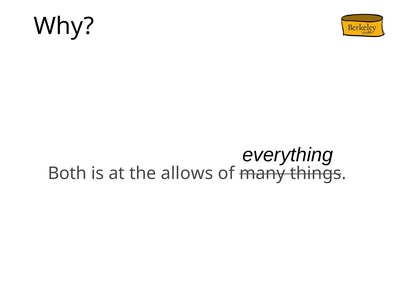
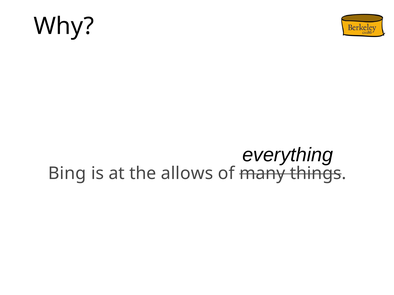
Both: Both -> Bing (67, 174)
